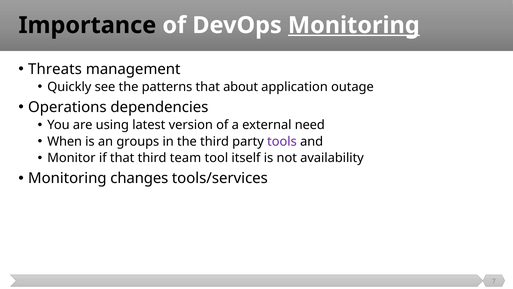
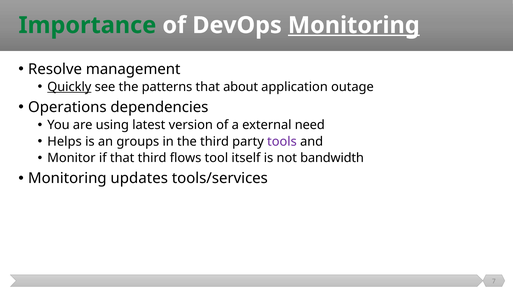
Importance colour: black -> green (87, 25)
Threats: Threats -> Resolve (55, 69)
Quickly underline: none -> present (69, 87)
When: When -> Helps (65, 141)
team: team -> flows (186, 158)
availability: availability -> bandwidth (332, 158)
changes: changes -> updates (139, 178)
